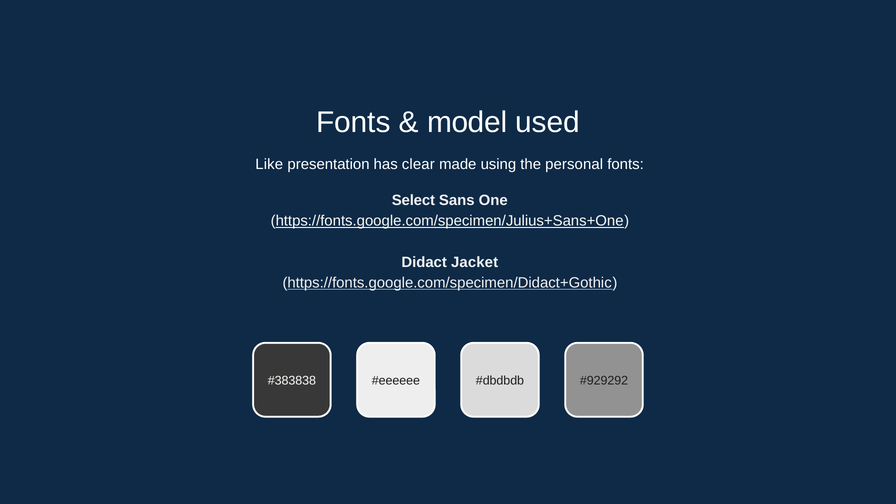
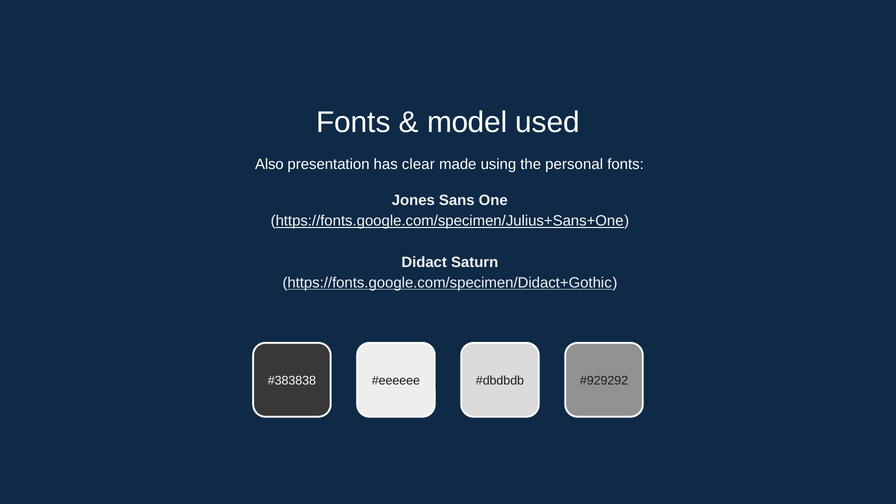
Like: Like -> Also (269, 165)
Select: Select -> Jones (413, 200)
Jacket: Jacket -> Saturn (475, 262)
